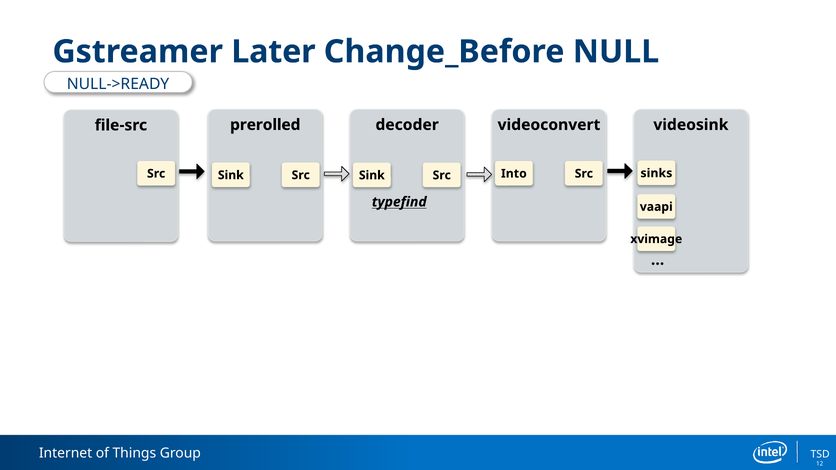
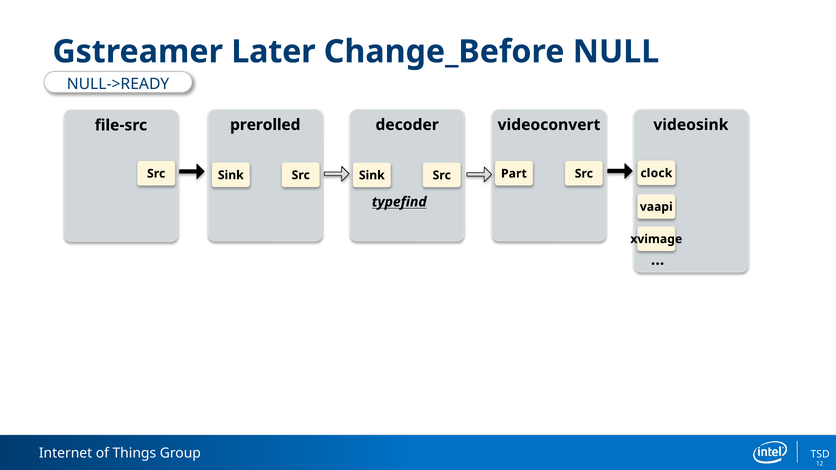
Into: Into -> Part (514, 174)
sinks: sinks -> clock (656, 173)
